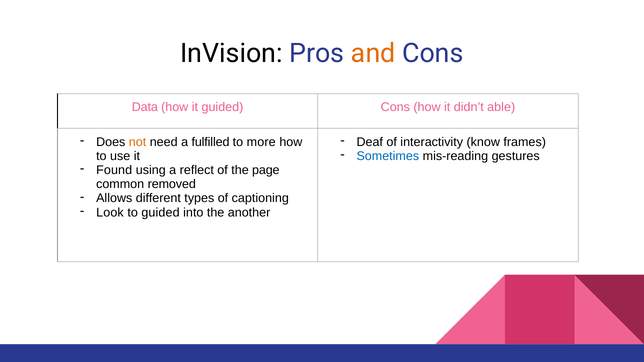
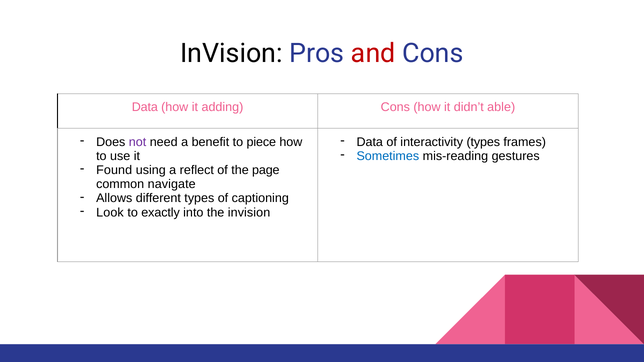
and colour: orange -> red (373, 53)
it guided: guided -> adding (222, 107)
not colour: orange -> purple (138, 142)
fulfilled: fulfilled -> benefit (210, 142)
more: more -> piece (261, 142)
Deaf: Deaf -> Data (370, 142)
interactivity know: know -> types (483, 142)
removed: removed -> navigate (172, 184)
to guided: guided -> exactly (161, 213)
the another: another -> invision (249, 213)
